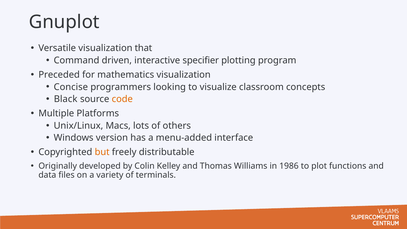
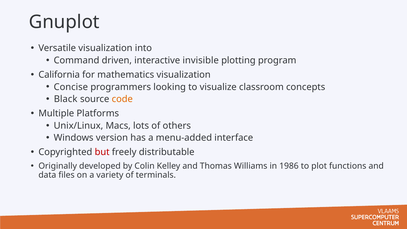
that: that -> into (143, 48)
specifier: specifier -> invisible (201, 60)
Preceded: Preceded -> California (59, 75)
but colour: orange -> red (102, 152)
